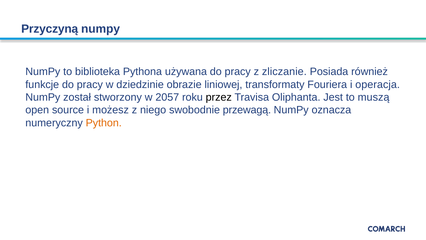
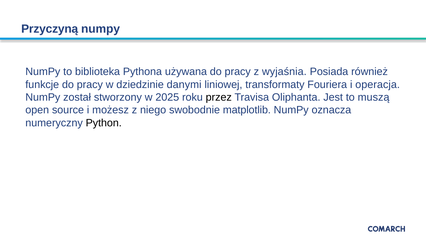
zliczanie: zliczanie -> wyjaśnia (284, 72)
obrazie: obrazie -> danymi (184, 84)
2057: 2057 -> 2025 (167, 97)
przewagą: przewagą -> matplotlib (247, 110)
Python colour: orange -> black (104, 123)
